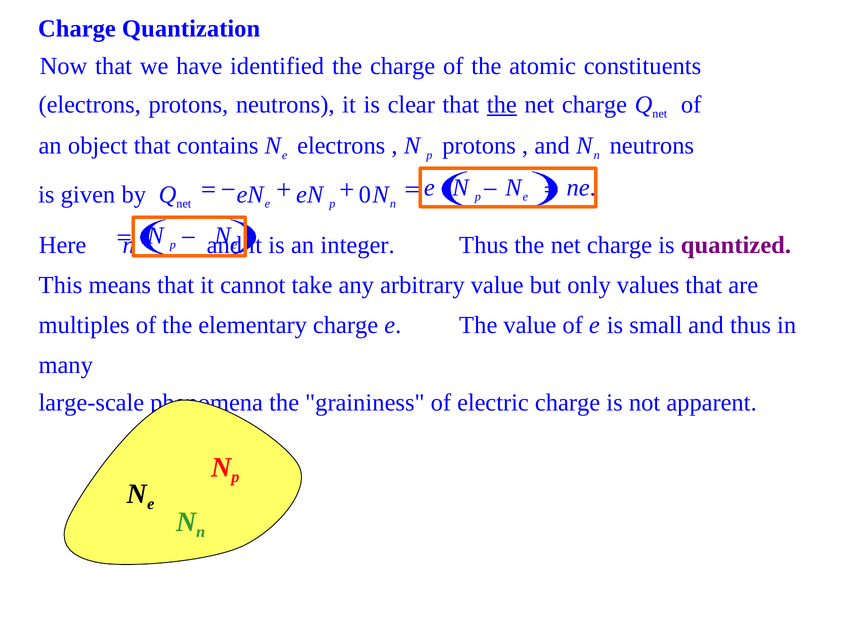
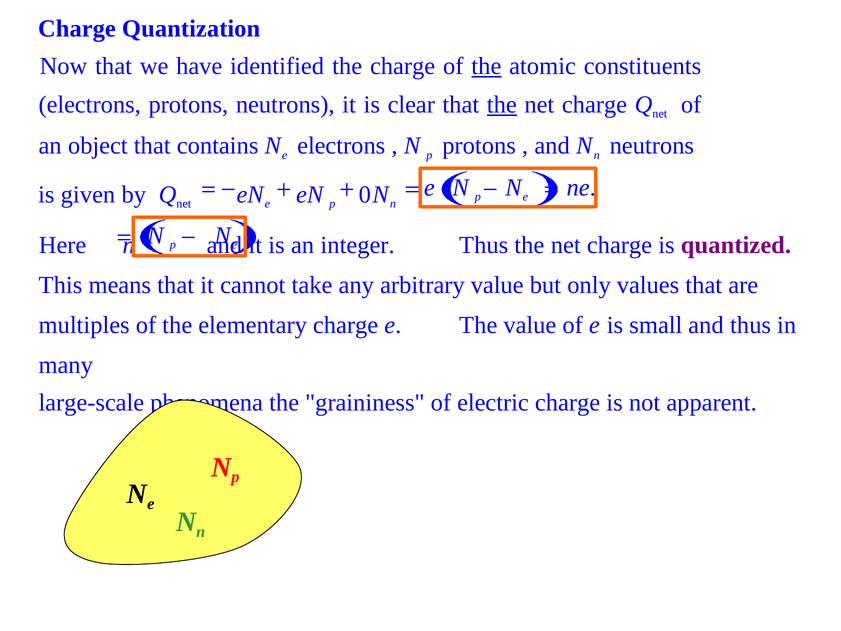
the underline: none -> present (486, 66)
